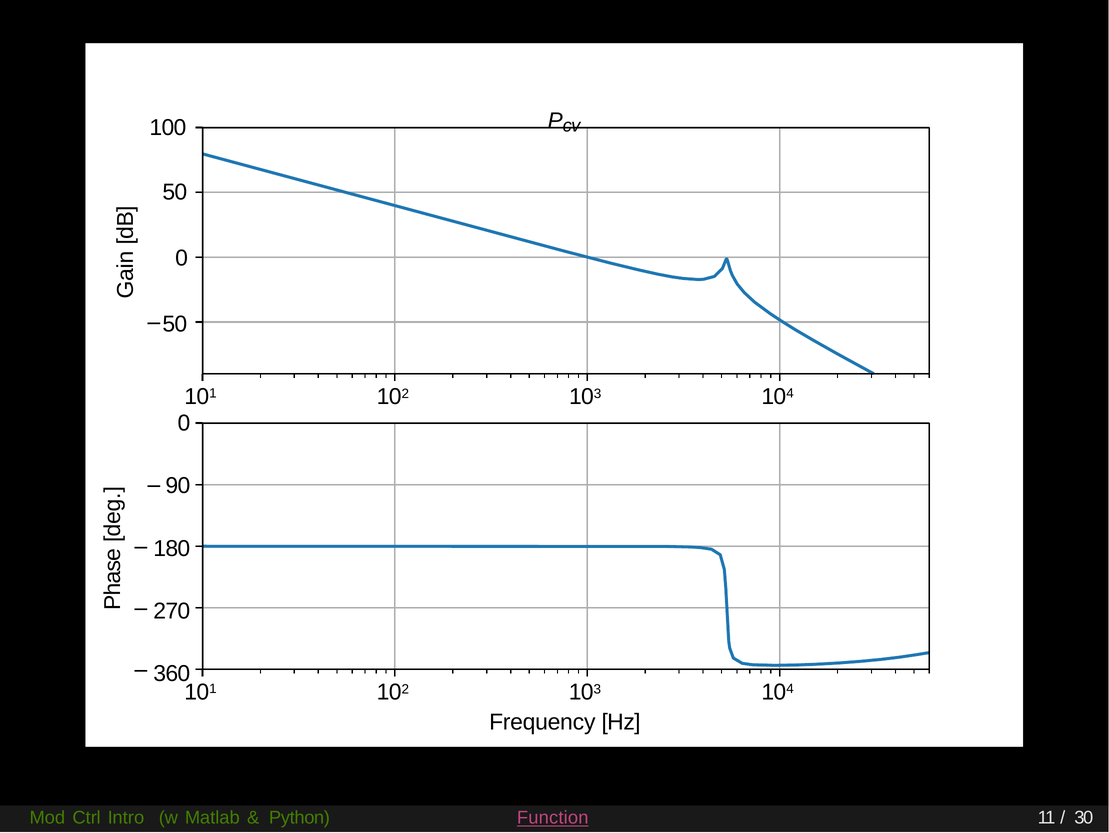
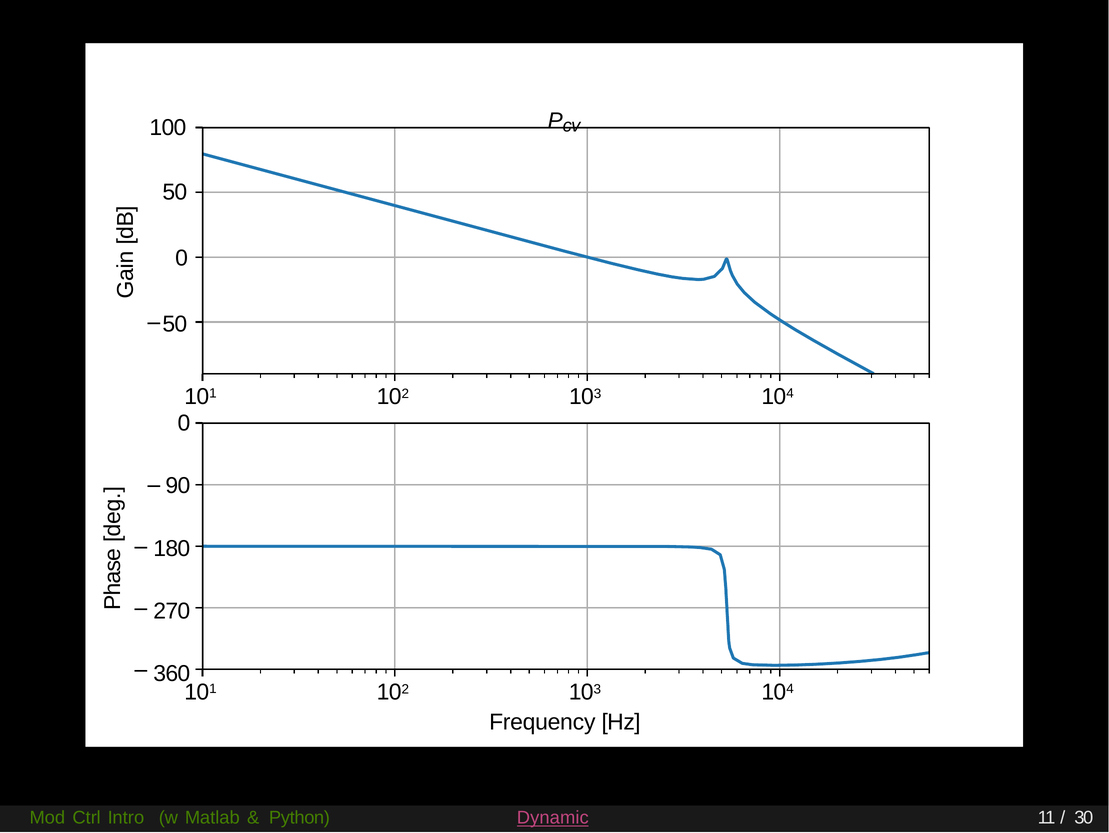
Function: Function -> Dynamic (553, 817)
